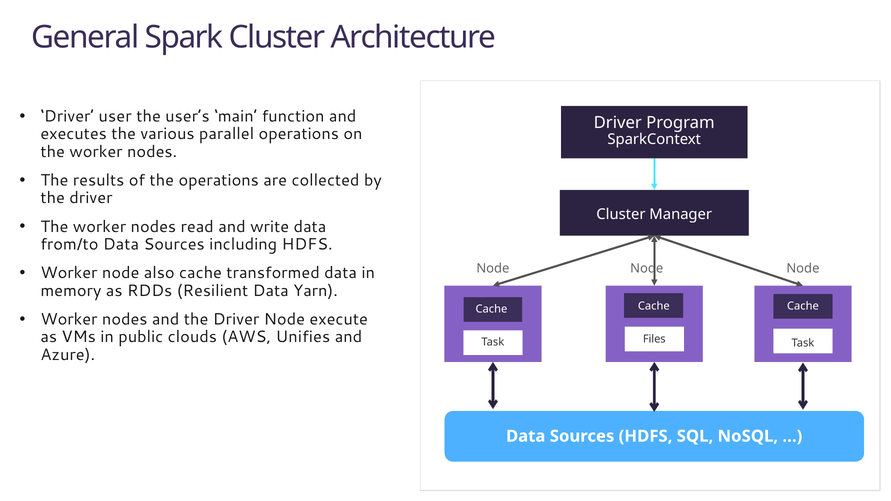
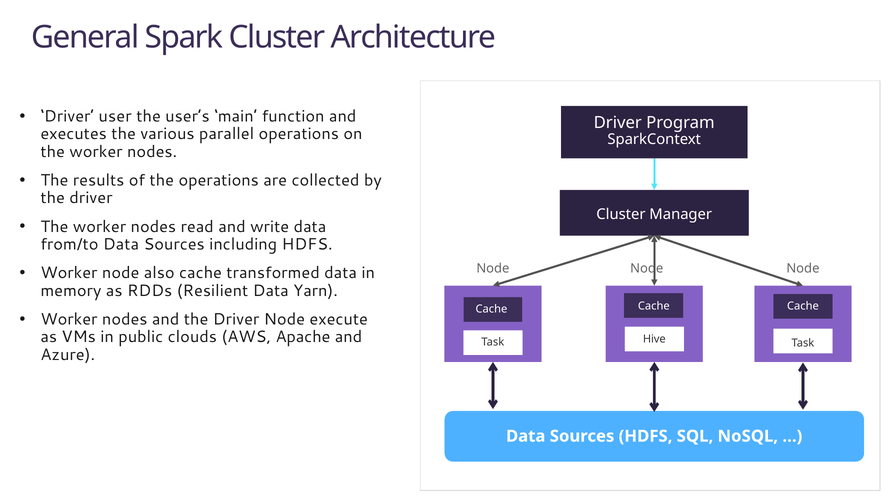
Unifies: Unifies -> Apache (303, 337)
Files: Files -> Hive (654, 339)
